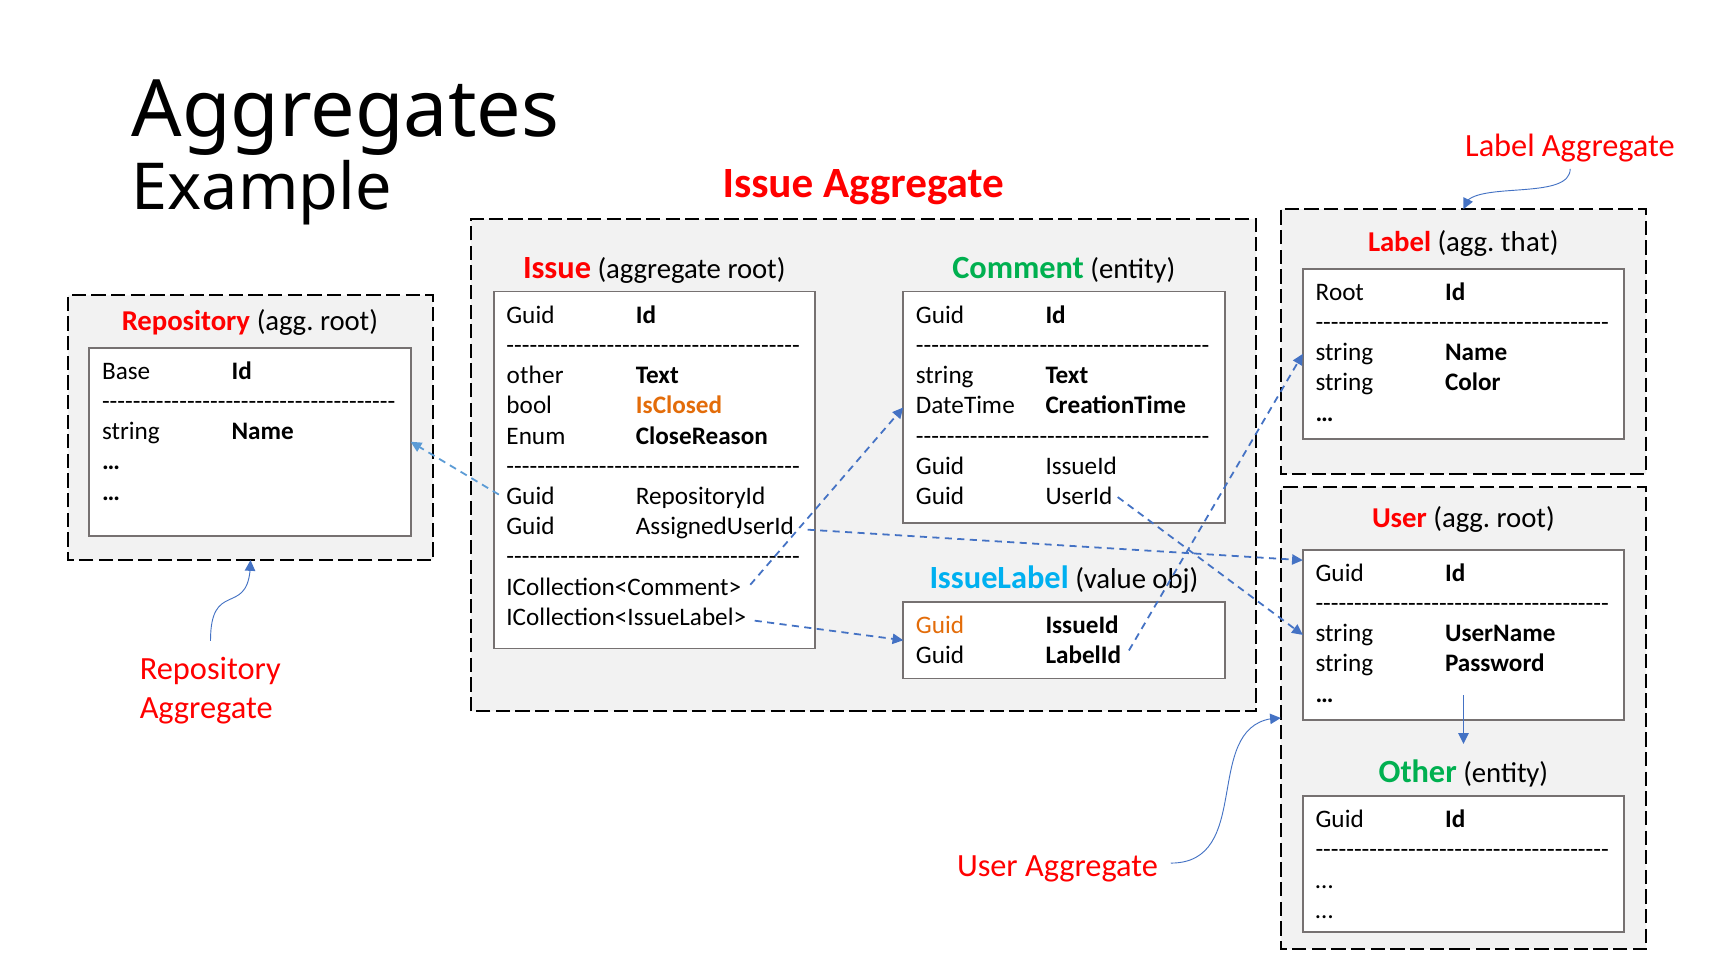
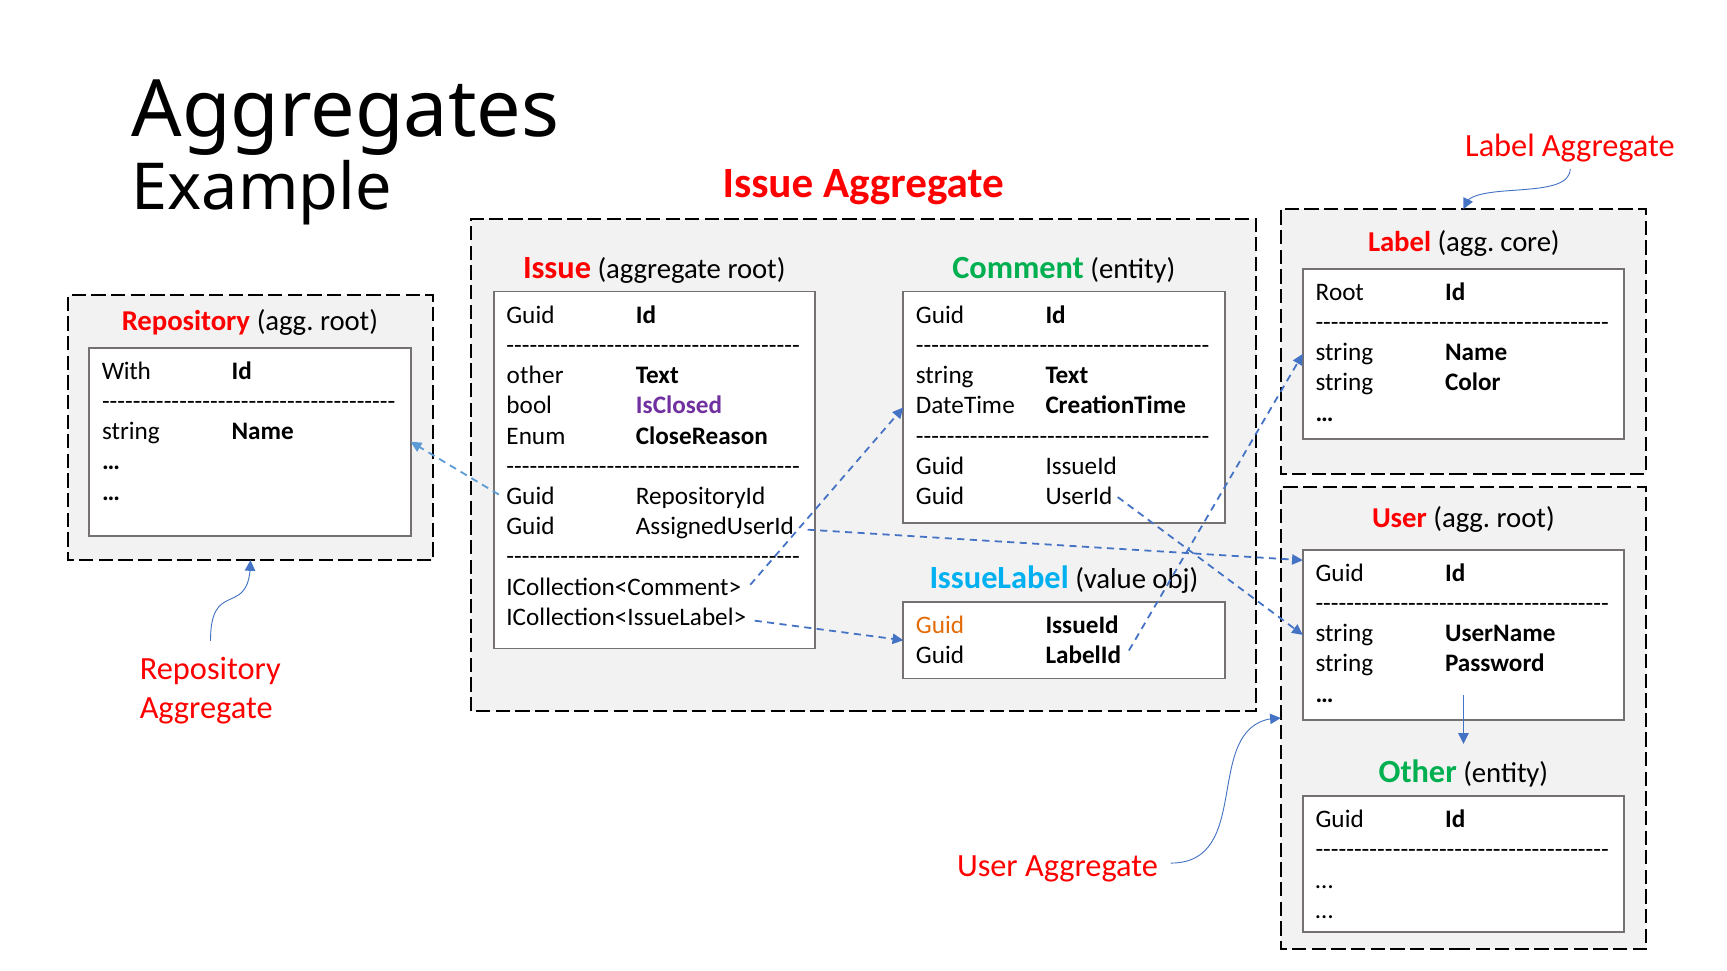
that: that -> core (1530, 242)
Base: Base -> With (126, 371)
IsClosed colour: orange -> purple (679, 406)
